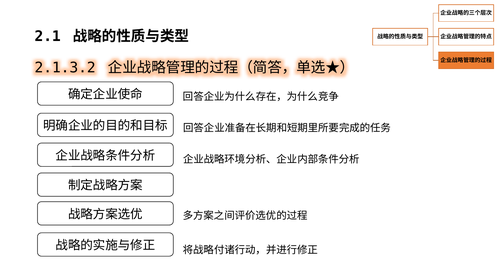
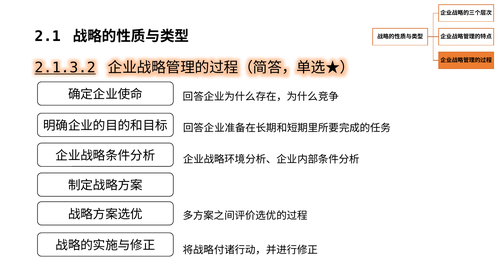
2.1.3.2 underline: none -> present (65, 68)
